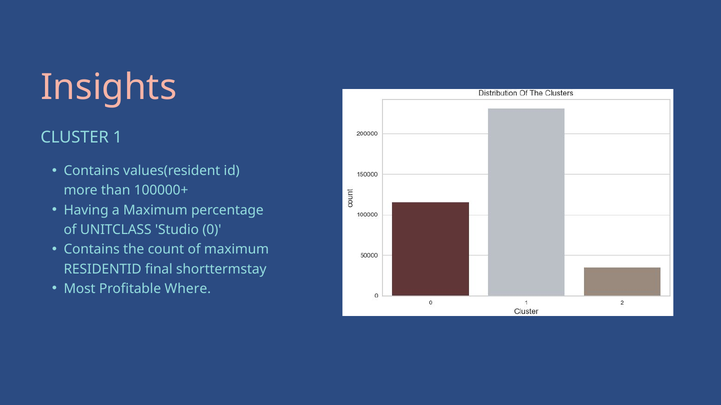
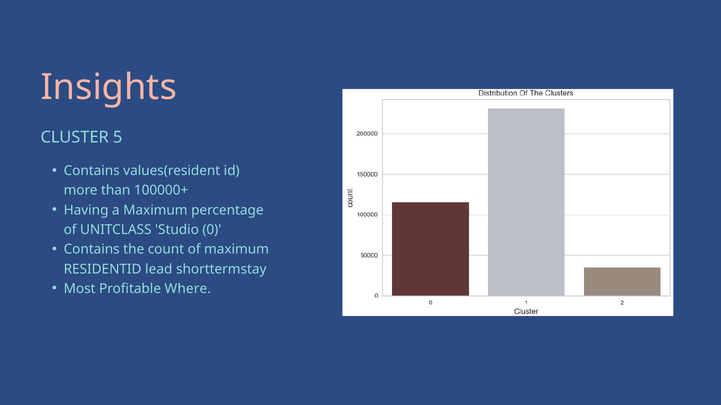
1: 1 -> 5 (118, 138)
final: final -> lead (159, 269)
